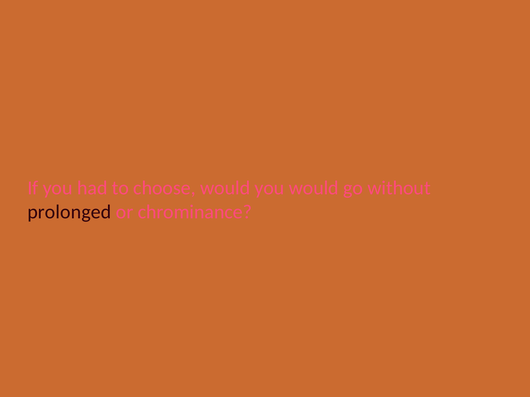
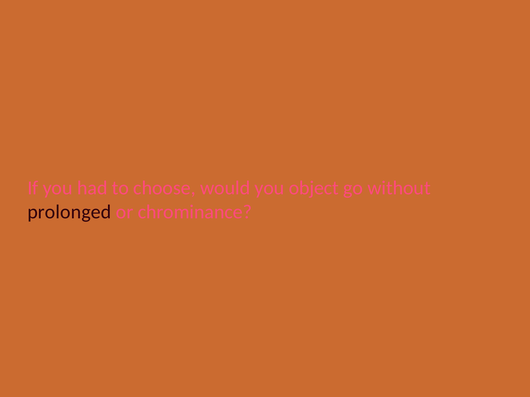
you would: would -> object (314, 188)
